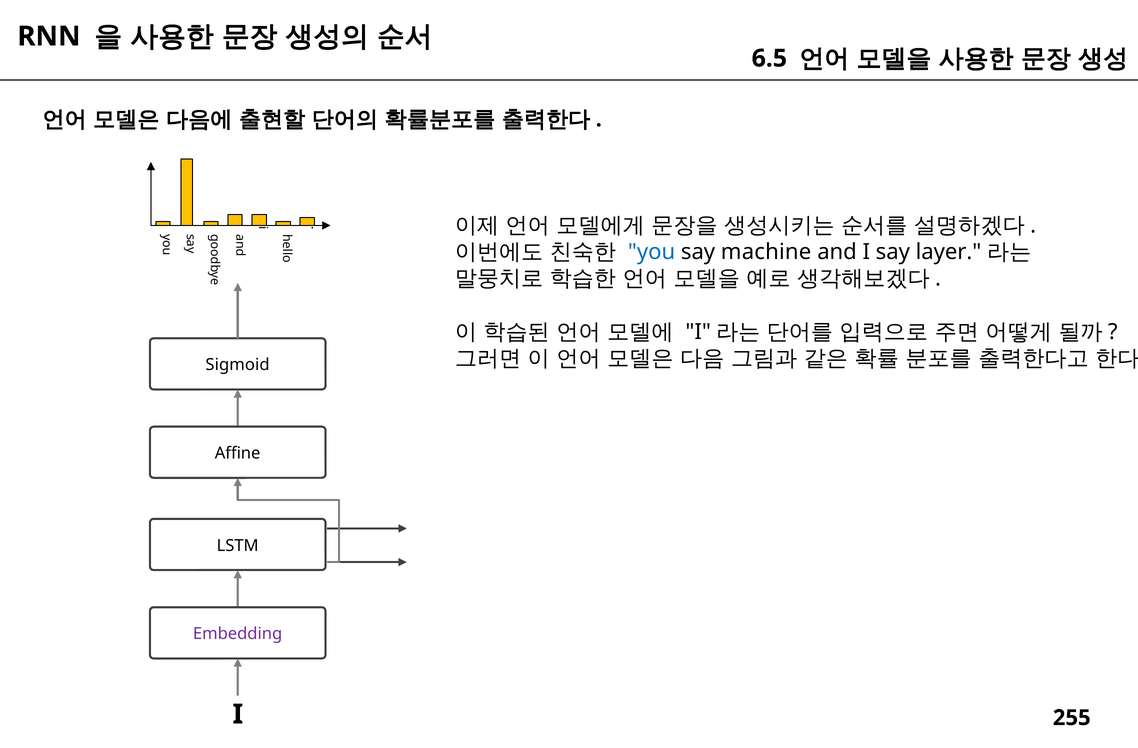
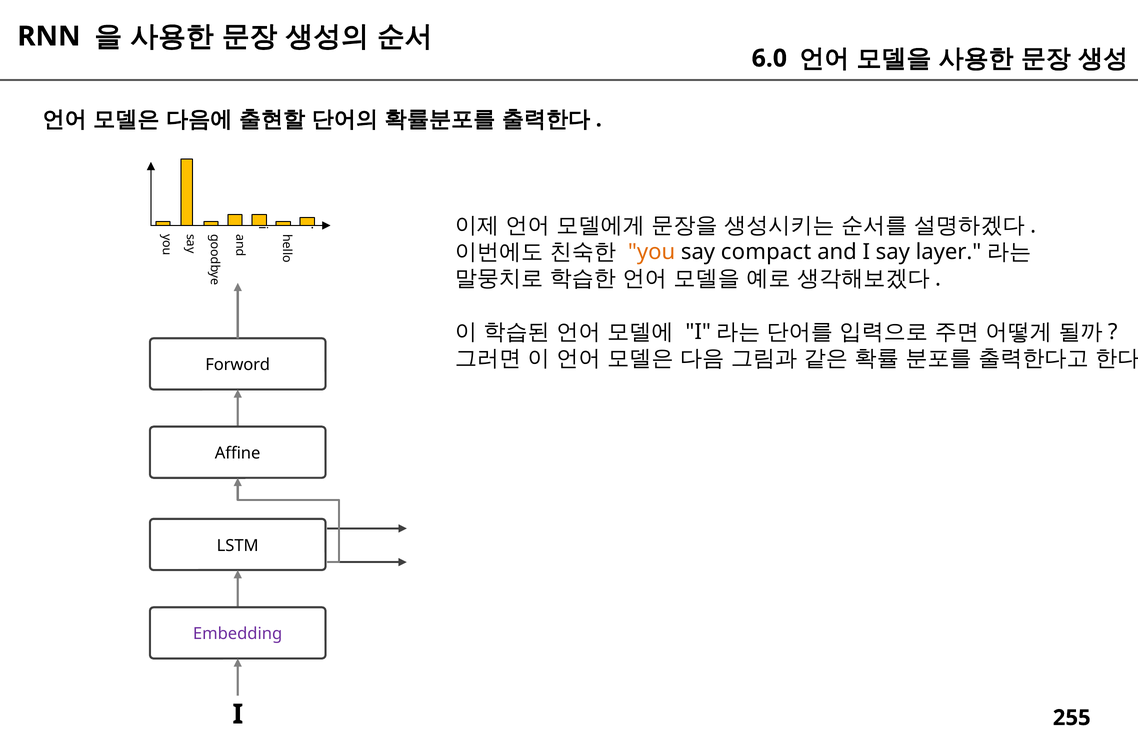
6.5: 6.5 -> 6.0 (769, 58)
you colour: blue -> orange (652, 252)
machine: machine -> compact (766, 252)
Sigmoid: Sigmoid -> Forword (238, 365)
